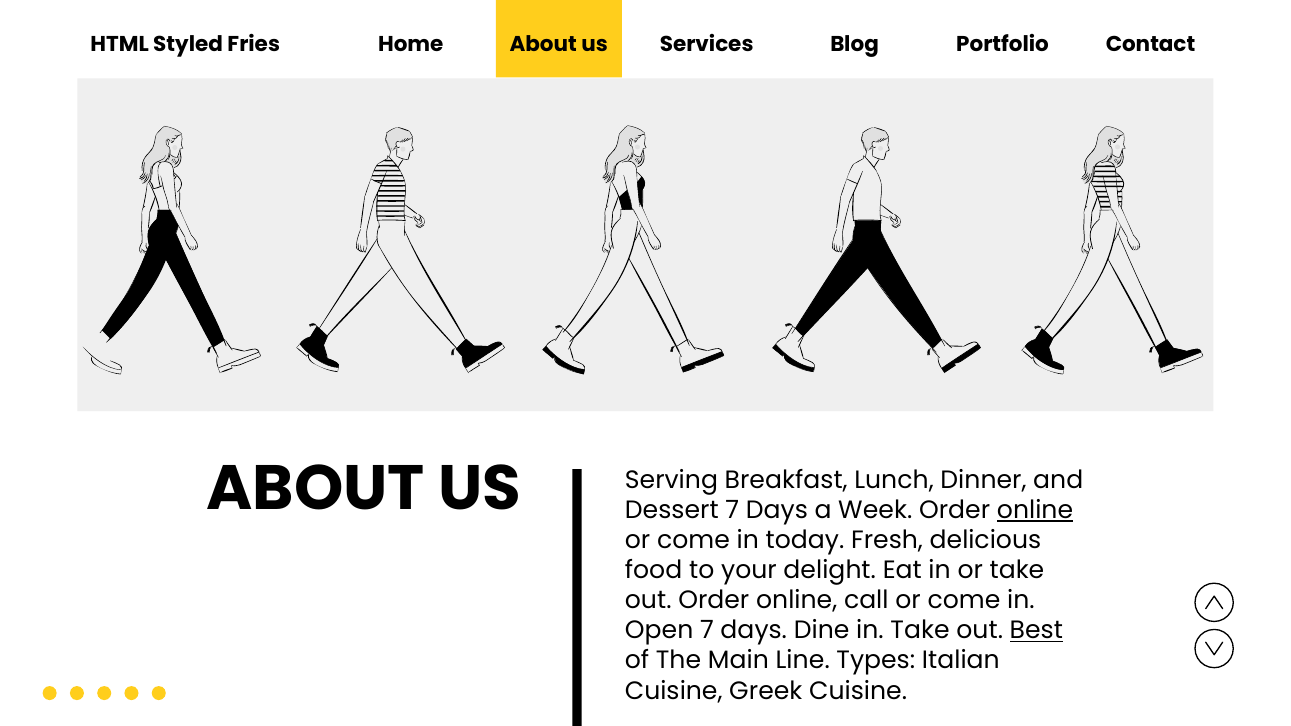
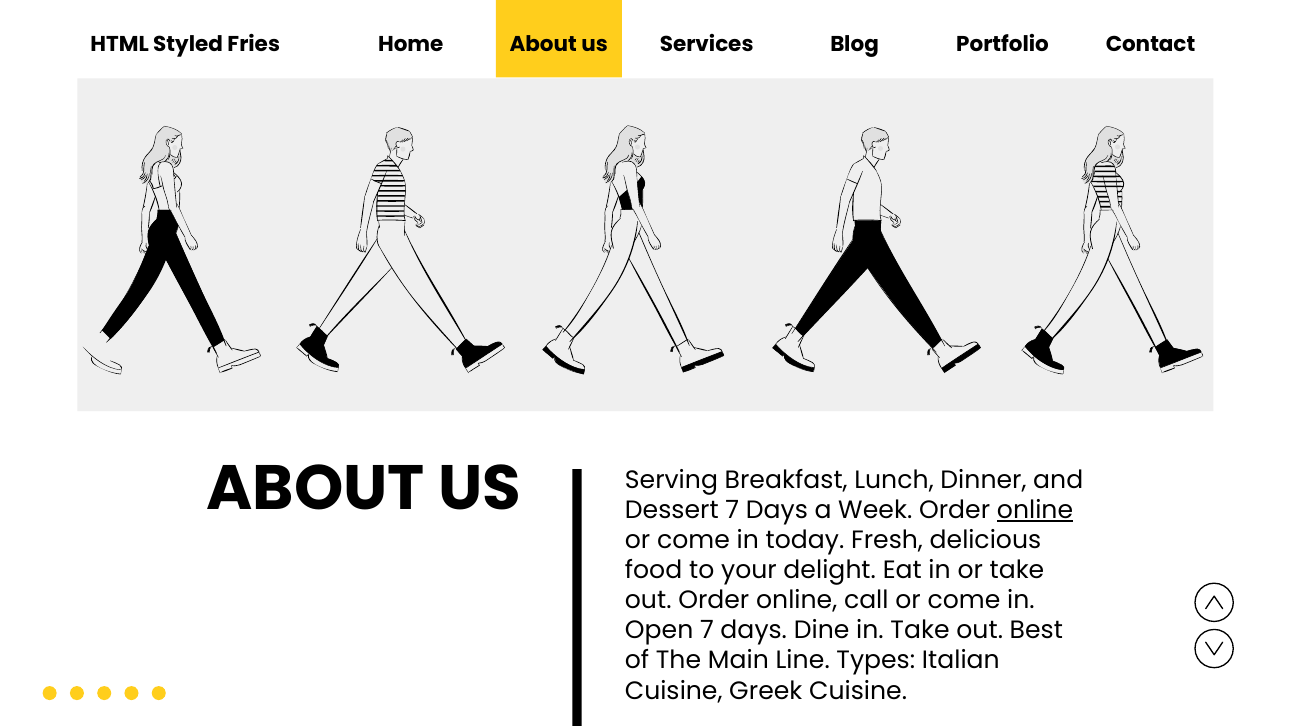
Best underline: present -> none (1036, 631)
